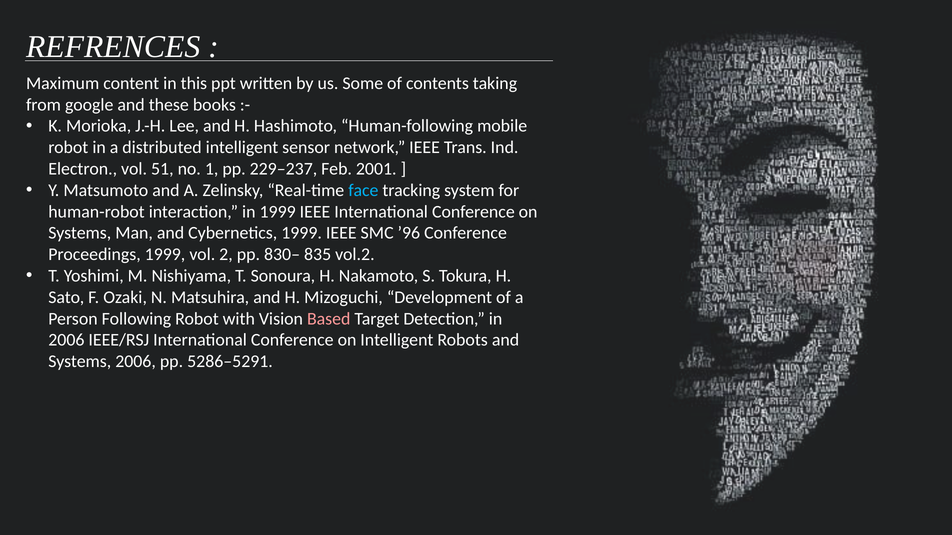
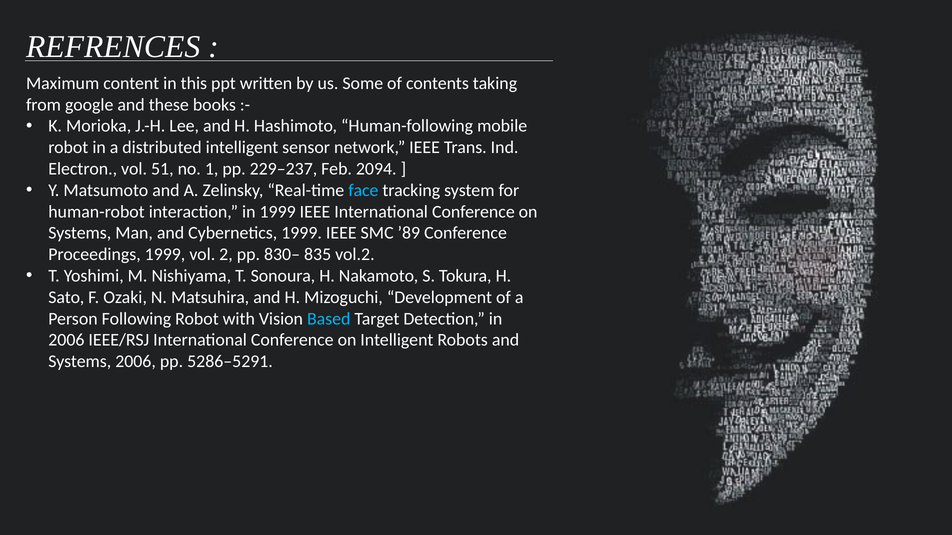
2001: 2001 -> 2094 (376, 169)
’96: ’96 -> ’89 (409, 233)
Based colour: pink -> light blue (329, 319)
